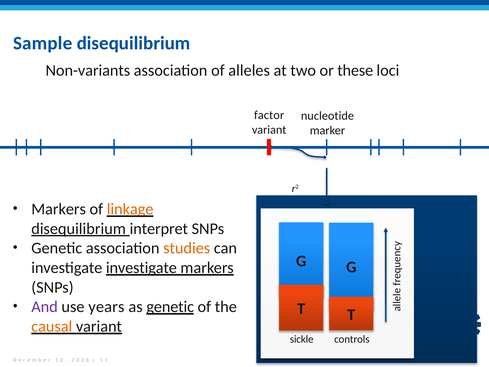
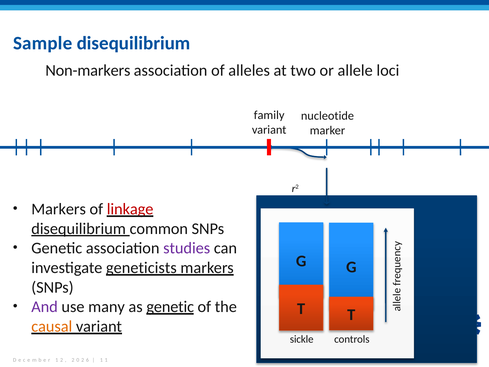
Non-variants: Non-variants -> Non-markers (88, 70)
these: these -> allele (355, 70)
factor: factor -> family (269, 115)
linkage colour: orange -> red (130, 209)
interpret: interpret -> common (159, 228)
studies colour: orange -> purple (187, 248)
investigate investigate: investigate -> geneticists (141, 268)
years: years -> many (107, 307)
